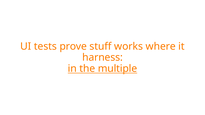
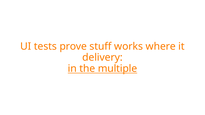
harness: harness -> delivery (102, 58)
